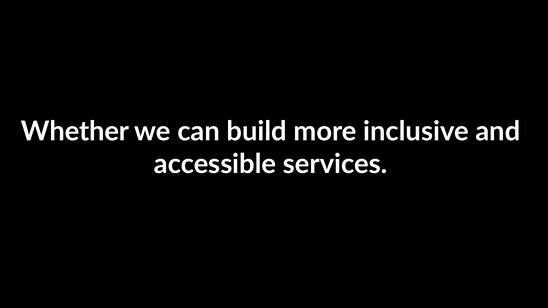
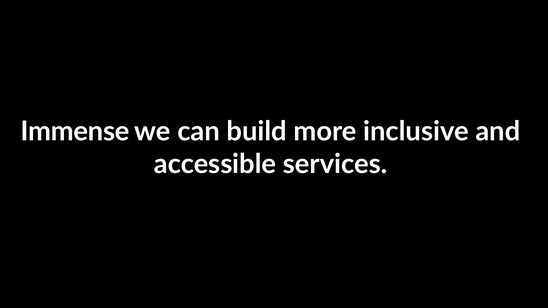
Whether: Whether -> Immense (75, 131)
